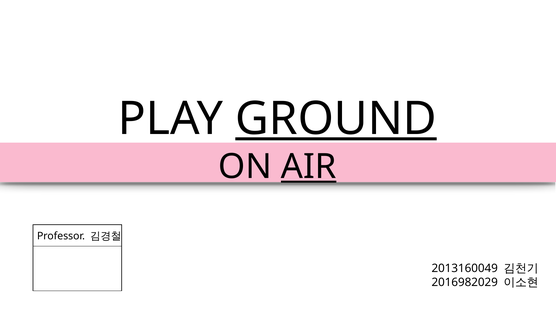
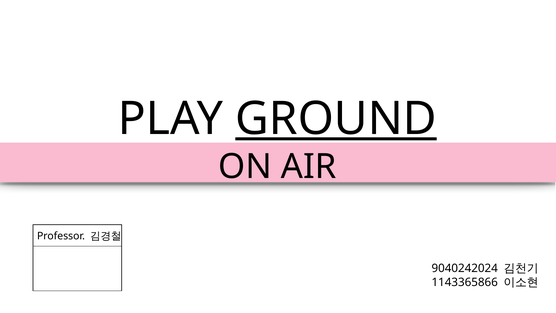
AIR underline: present -> none (309, 167)
2013160049: 2013160049 -> 9040242024 (465, 268)
2016982029: 2016982029 -> 1143365866 (465, 282)
